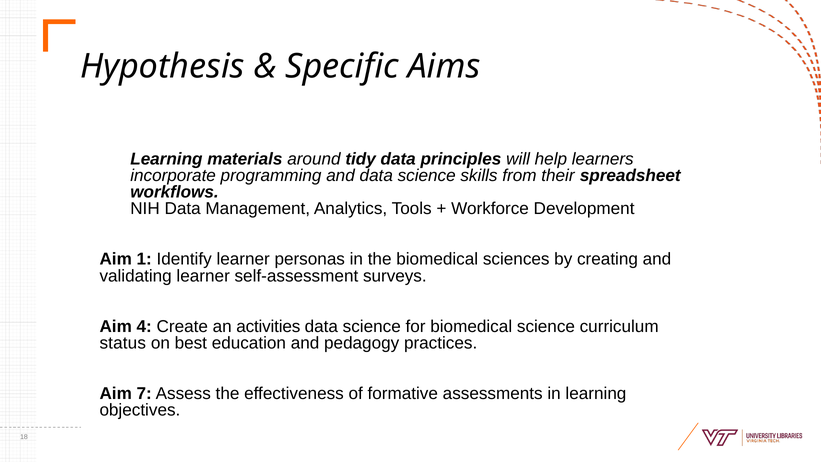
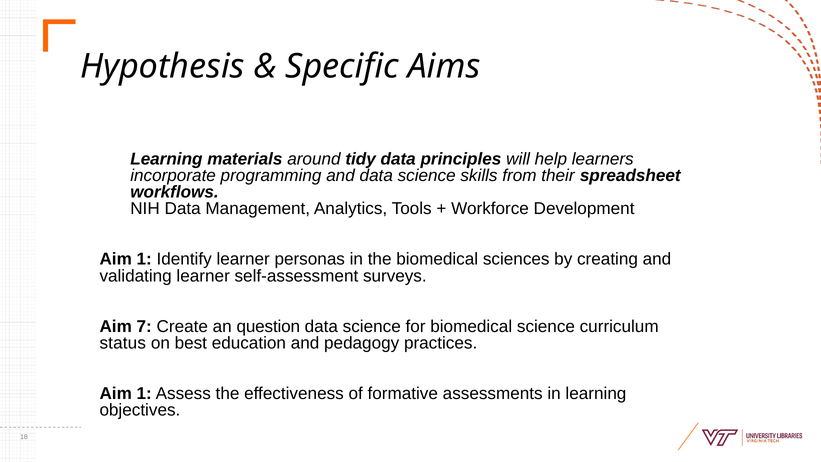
4: 4 -> 7 (144, 326)
activities: activities -> question (268, 326)
7: 7 -> 1 (144, 393)
